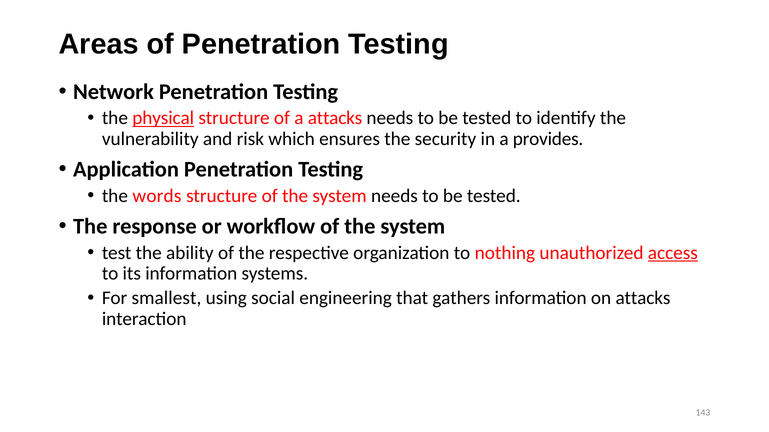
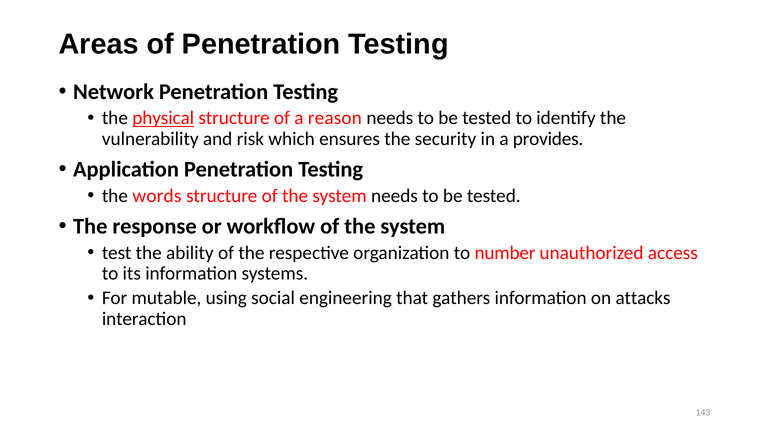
a attacks: attacks -> reason (335, 118)
nothing: nothing -> number (505, 253)
access underline: present -> none (673, 253)
smallest: smallest -> mutable (166, 299)
